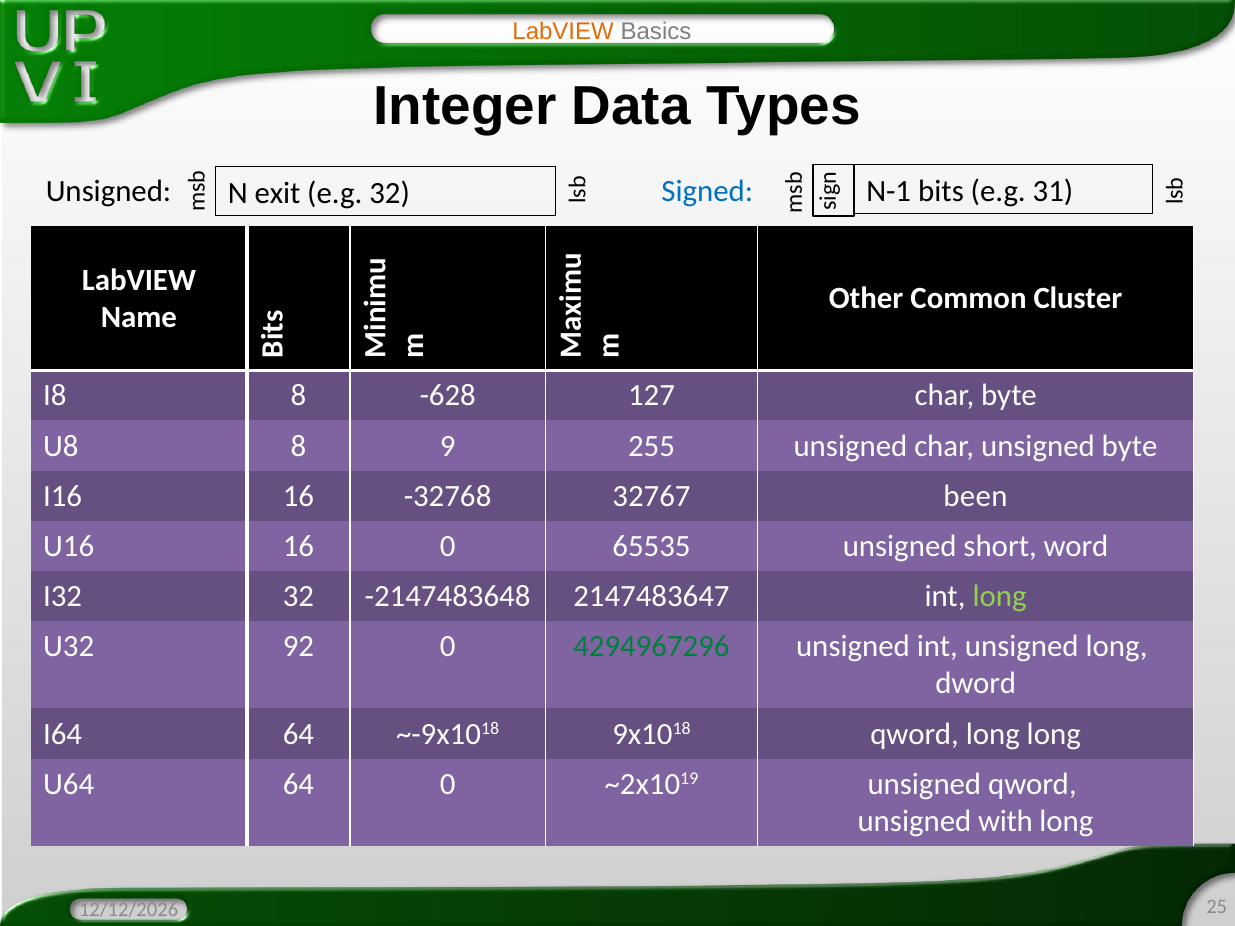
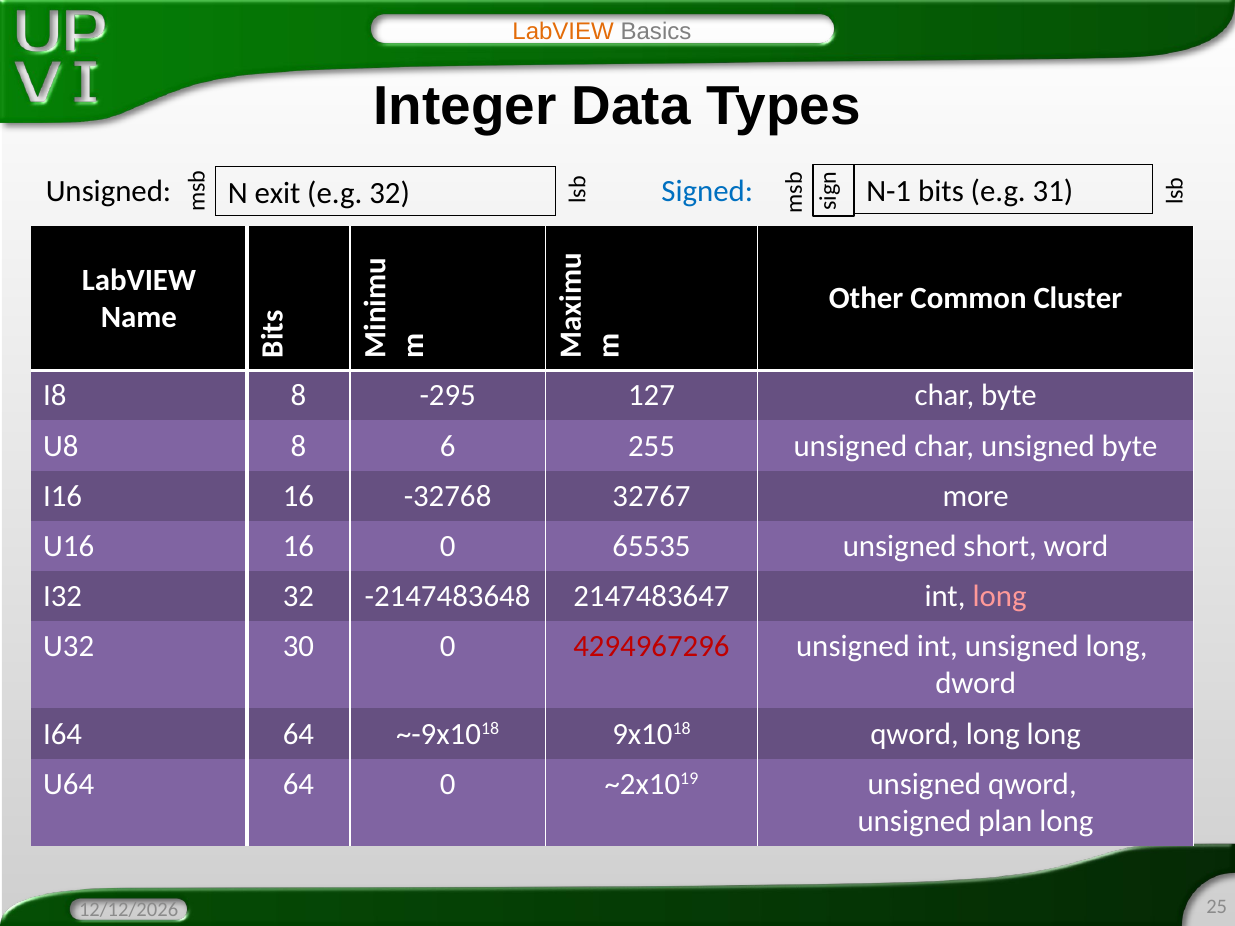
-628: -628 -> -295 (448, 396)
9: 9 -> 6 (448, 446)
been: been -> more (976, 496)
long colour: light green -> pink (1000, 596)
92: 92 -> 30 (298, 646)
4294967296 colour: green -> red (651, 646)
with: with -> plan (1005, 822)
